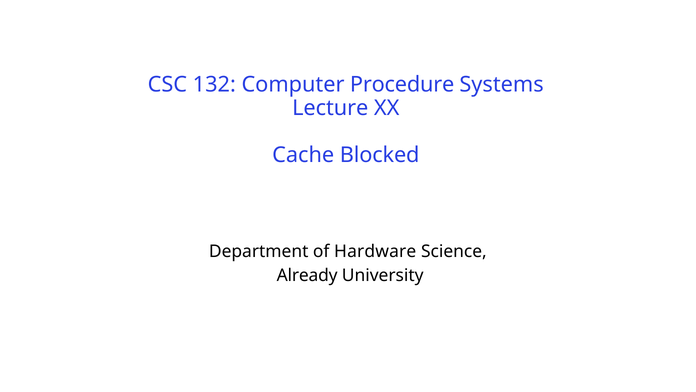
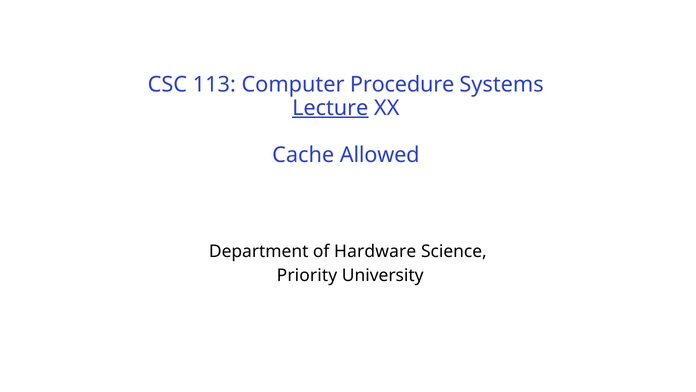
132: 132 -> 113 (214, 84)
Lecture underline: none -> present (330, 108)
Blocked: Blocked -> Allowed (380, 155)
Already: Already -> Priority (307, 275)
